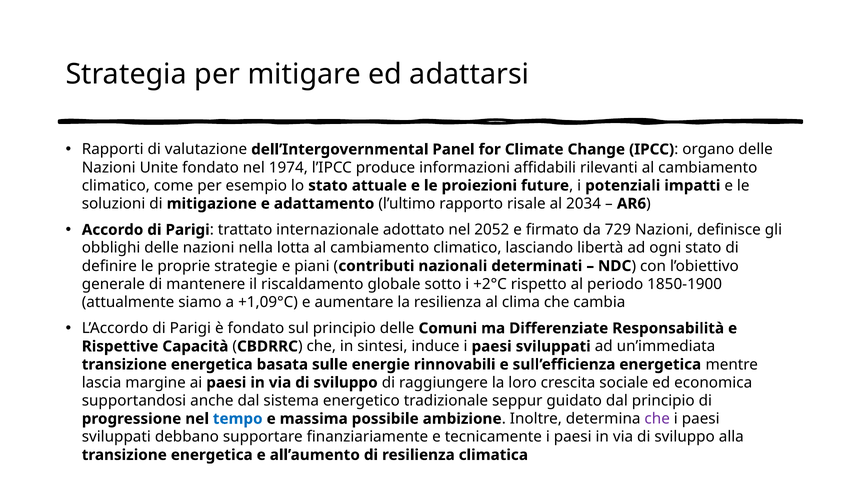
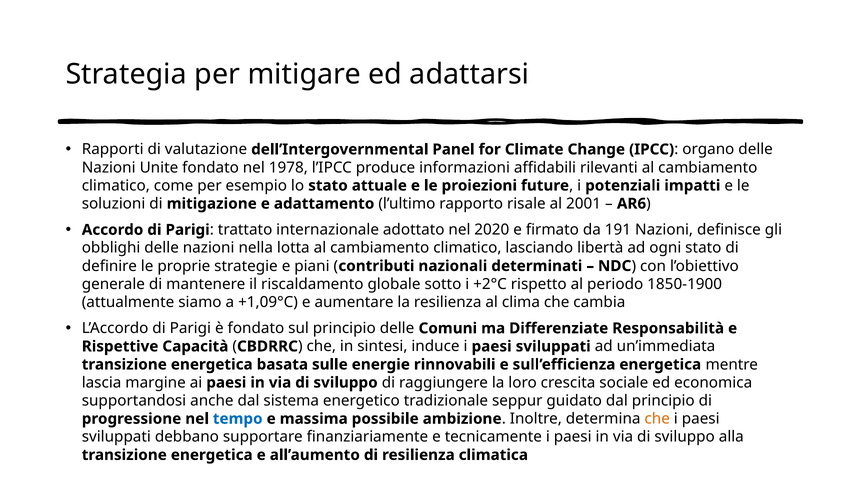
1974: 1974 -> 1978 (288, 168)
2034: 2034 -> 2001 (584, 204)
2052: 2052 -> 2020 (492, 230)
729: 729 -> 191 (618, 230)
che colour: purple -> orange (657, 419)
